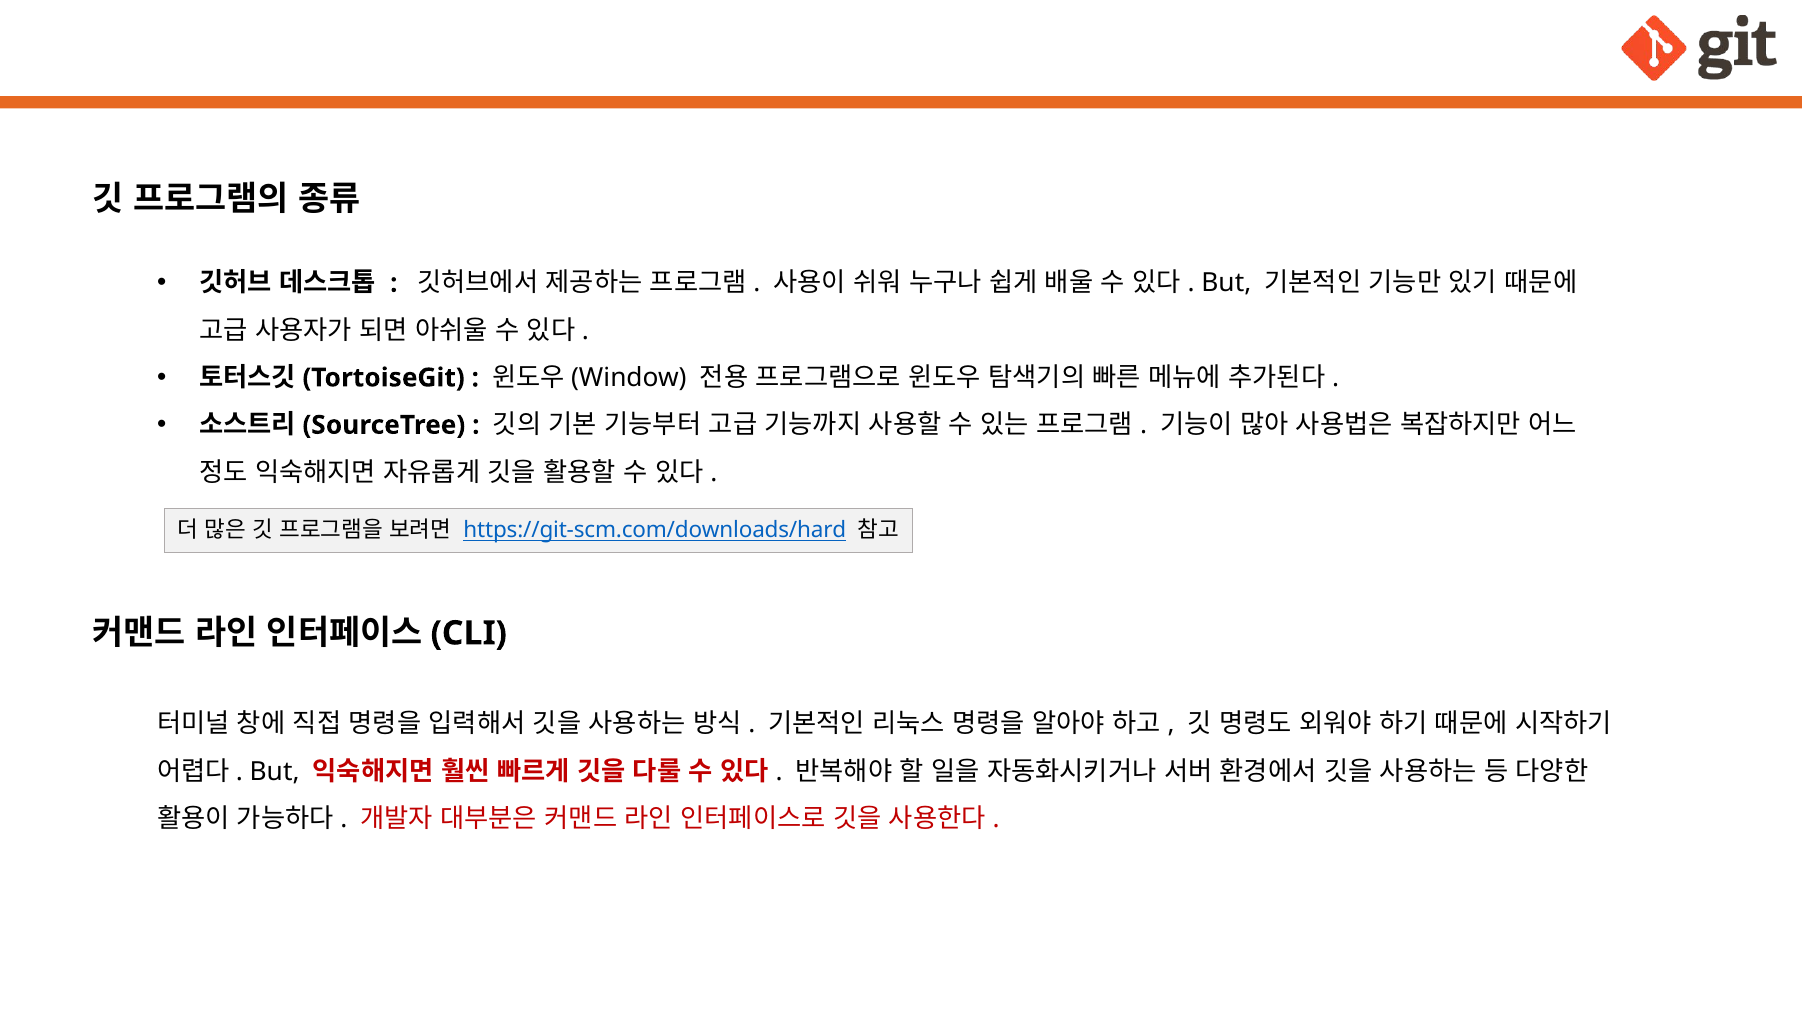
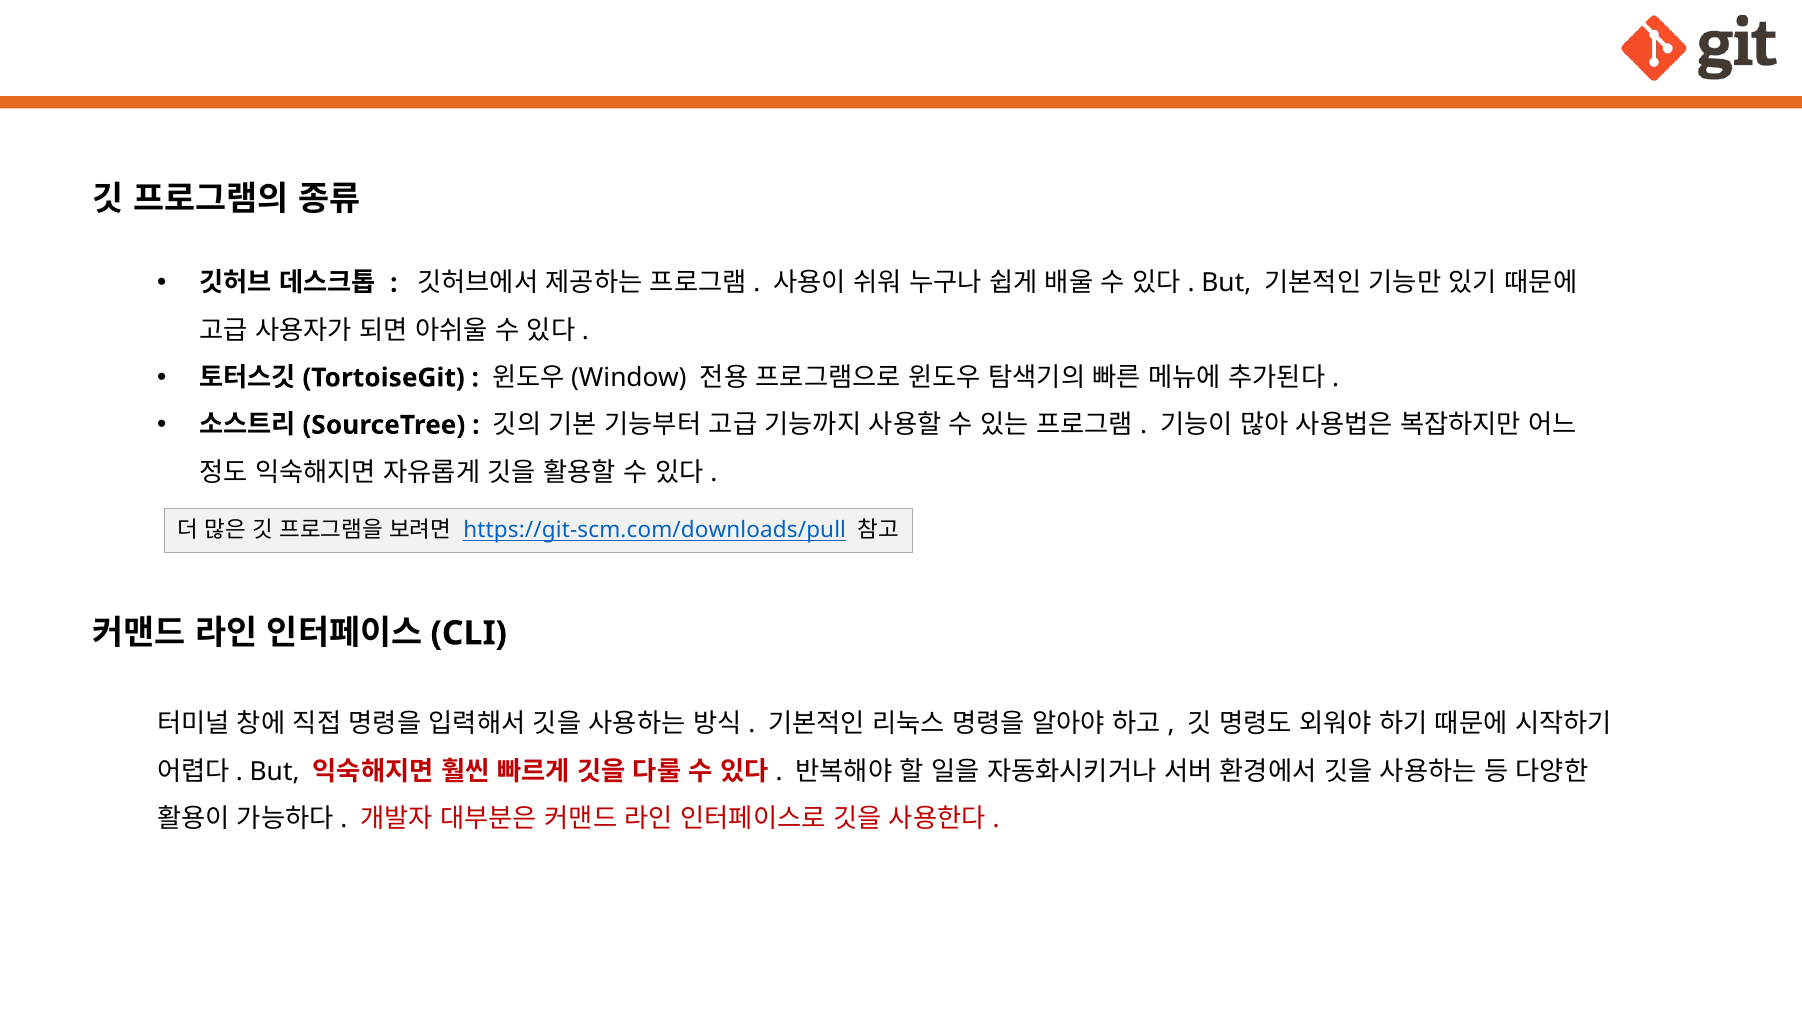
https://git-scm.com/downloads/hard: https://git-scm.com/downloads/hard -> https://git-scm.com/downloads/pull (655, 530)
